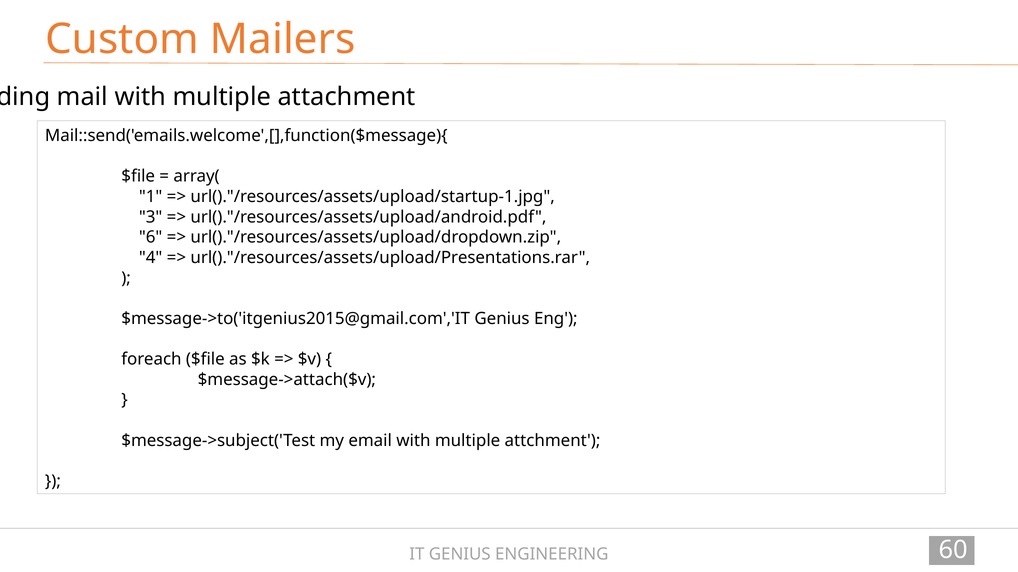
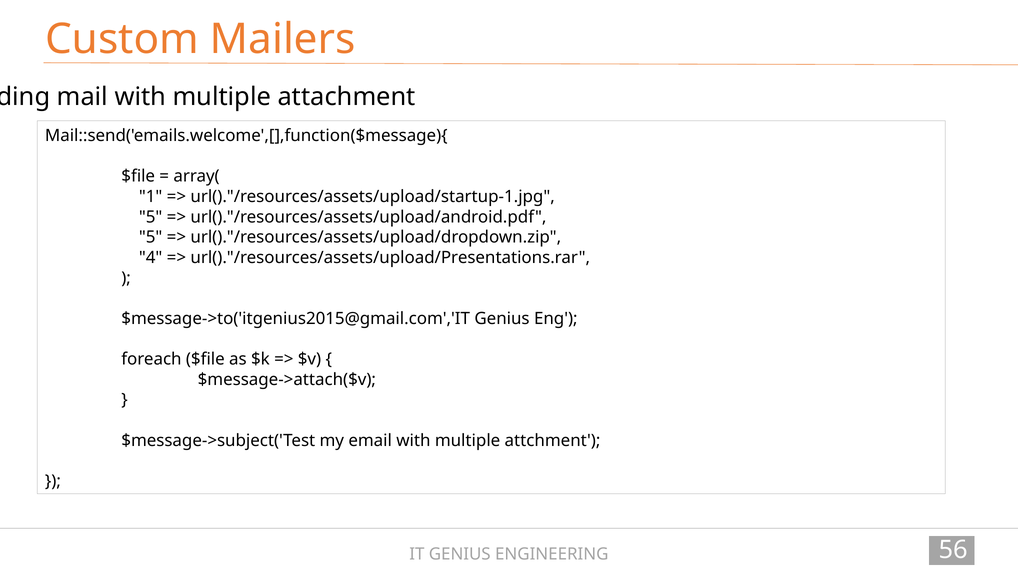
3: 3 -> 5 (151, 217)
6: 6 -> 5 (151, 238)
60: 60 -> 56 (953, 551)
